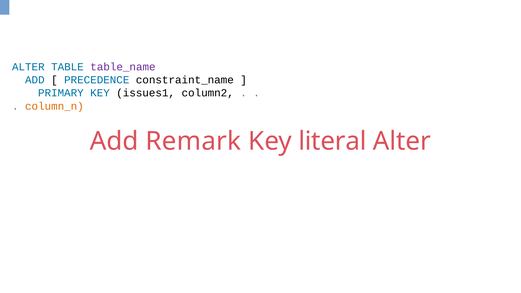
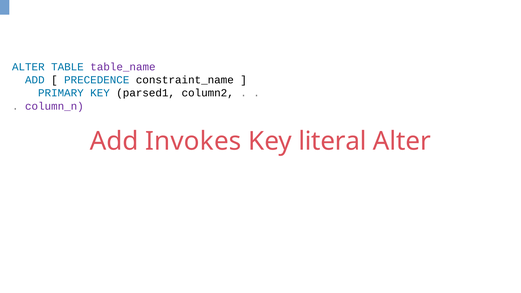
issues1: issues1 -> parsed1 (146, 93)
column_n colour: orange -> purple (54, 106)
Remark: Remark -> Invokes (193, 141)
